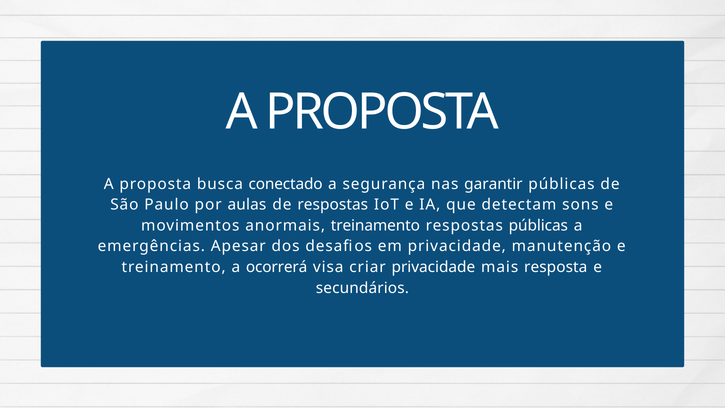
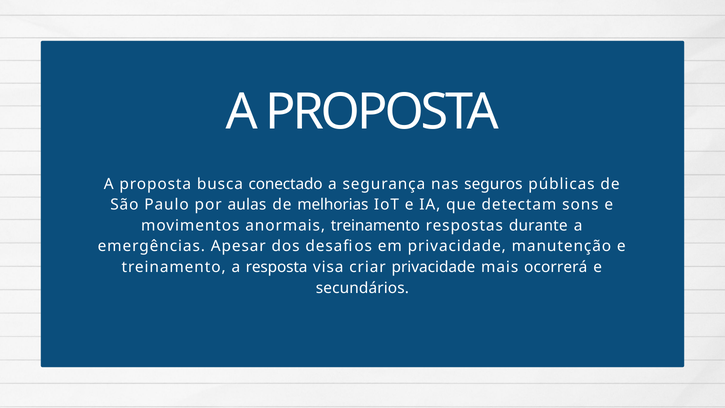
garantir: garantir -> seguros (493, 184)
de respostas: respostas -> melhorias (333, 205)
respostas públicas: públicas -> durante (538, 225)
ocorrerá: ocorrerá -> resposta (277, 267)
resposta: resposta -> ocorrerá (556, 267)
